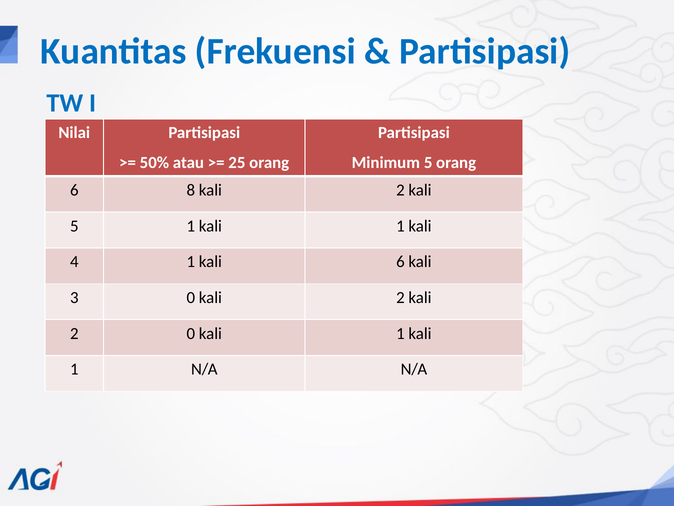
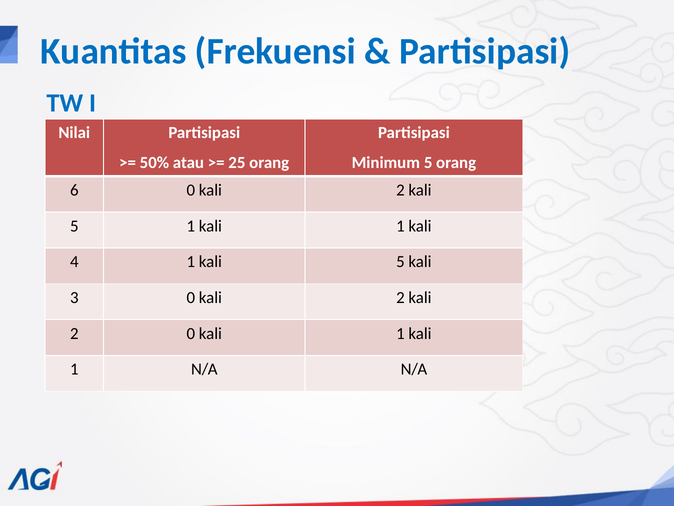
6 8: 8 -> 0 (191, 190)
1 kali 6: 6 -> 5 (400, 262)
